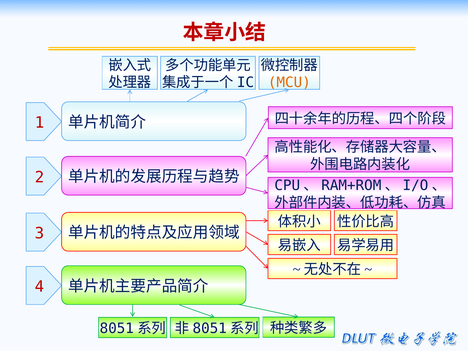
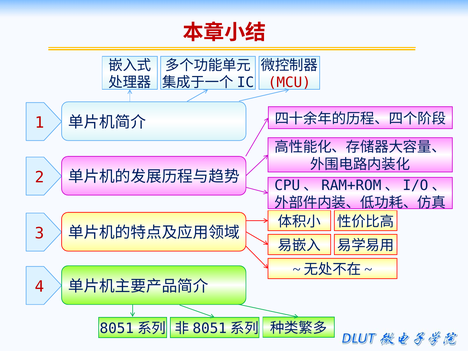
MCU colour: orange -> red (289, 82)
